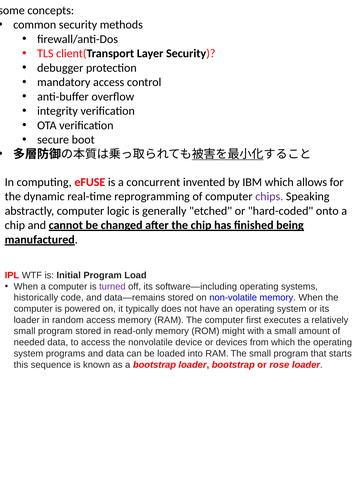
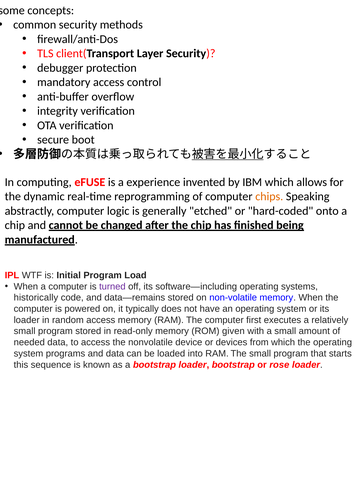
concurrent: concurrent -> experience (153, 182)
chips colour: purple -> orange (269, 196)
might: might -> given (233, 331)
